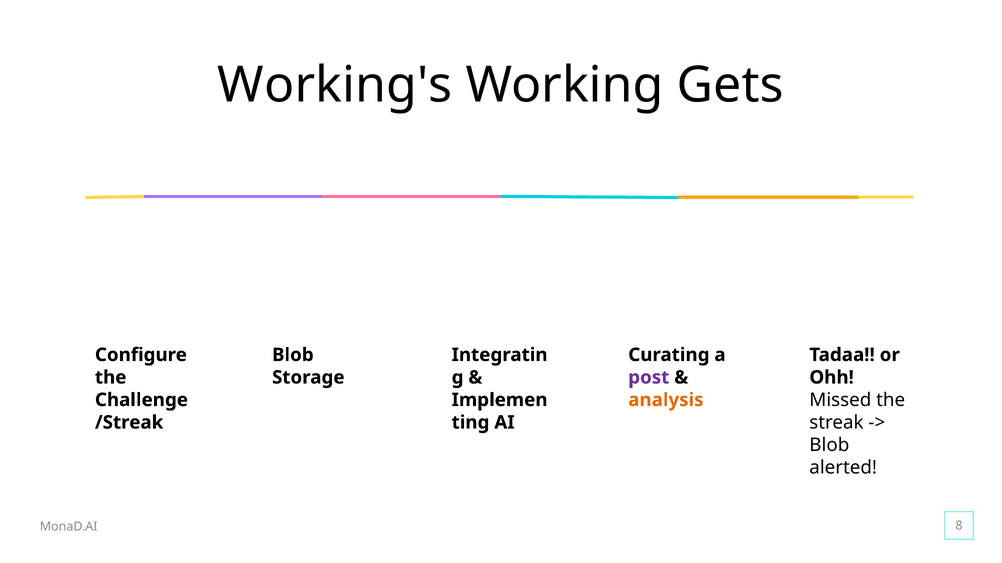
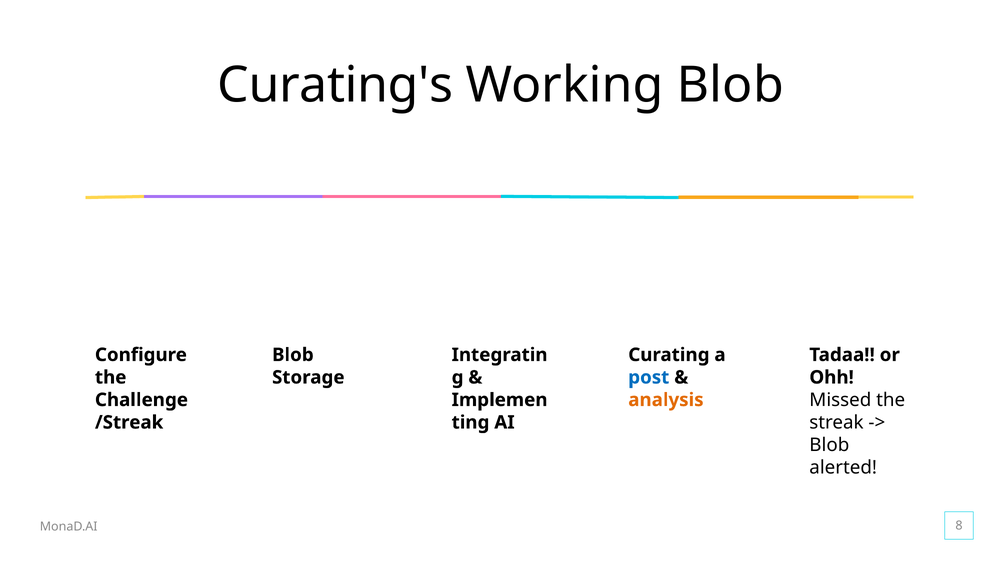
Working's: Working's -> Curating's (335, 85)
Working Gets: Gets -> Blob (730, 85)
post colour: purple -> blue (649, 378)
